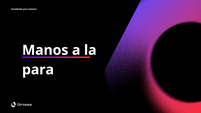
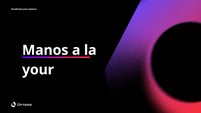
para: para -> your (38, 70)
